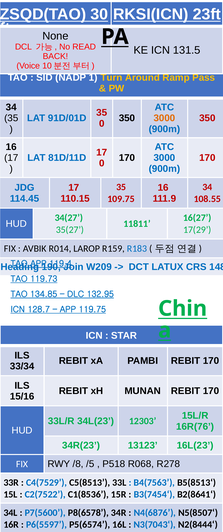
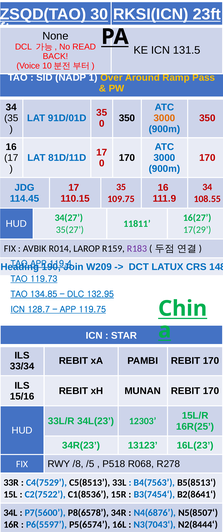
Turn: Turn -> Over (112, 78)
R183 colour: blue -> purple (137, 249)
16R(76: 16R(76 -> 16R(25 (195, 428)
